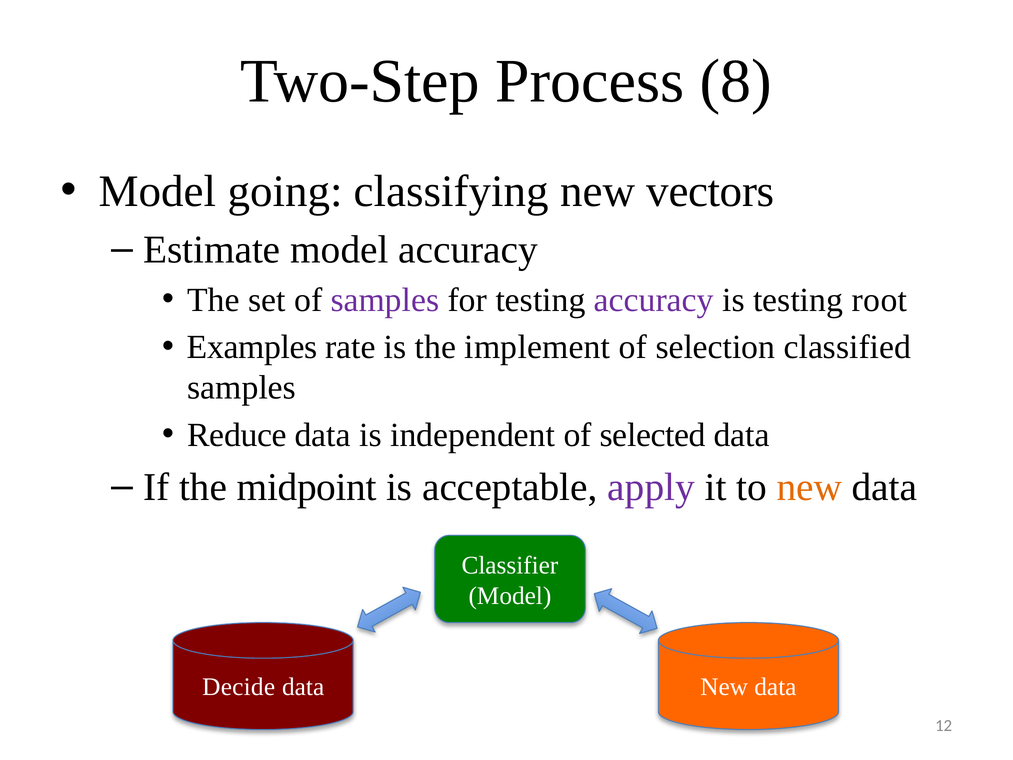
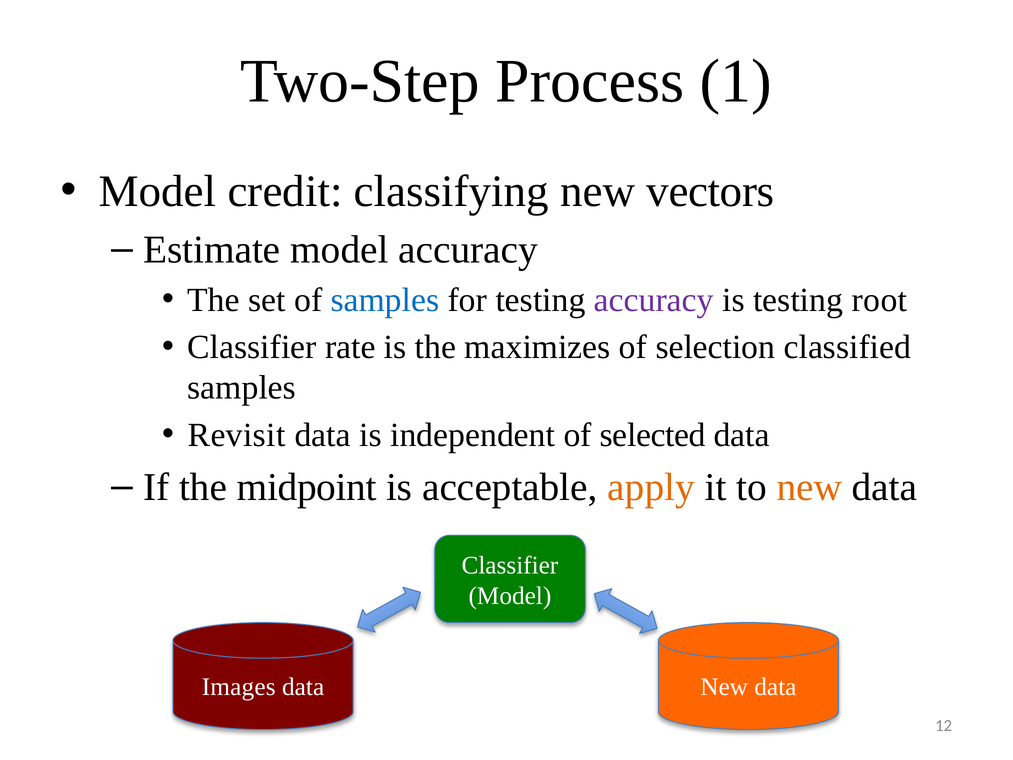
8: 8 -> 1 (736, 81)
going: going -> credit (285, 191)
samples colour: purple -> blue (385, 300)
Examples: Examples -> Classifier (252, 347)
implement: implement -> maximizes (538, 347)
Reduce: Reduce -> Revisit (237, 435)
apply colour: purple -> orange (651, 487)
Decide: Decide -> Images (239, 687)
